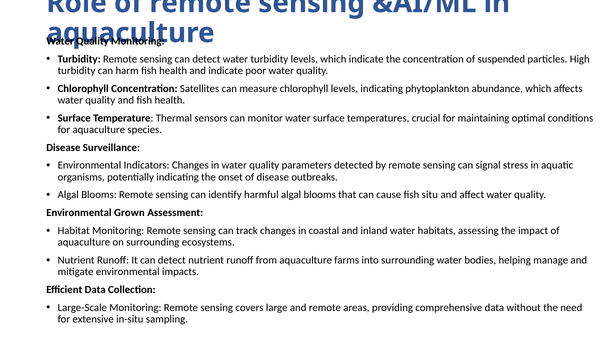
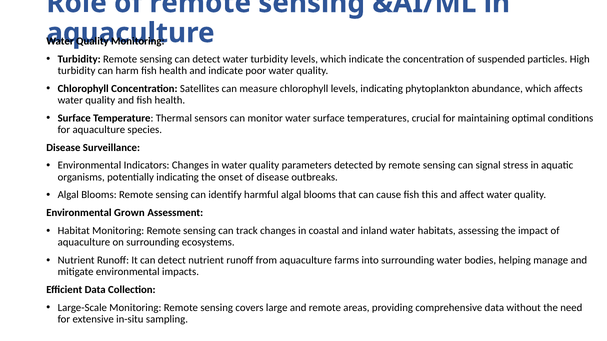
situ: situ -> this (430, 195)
